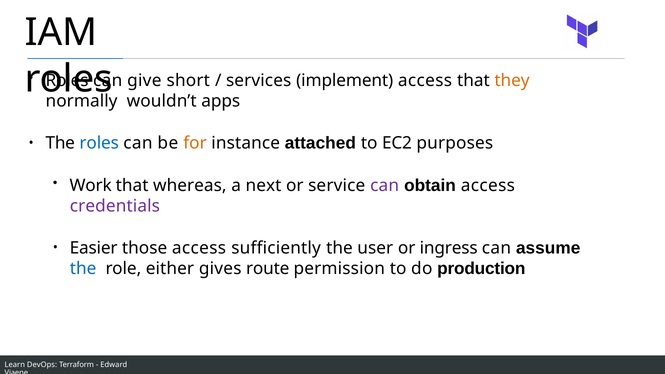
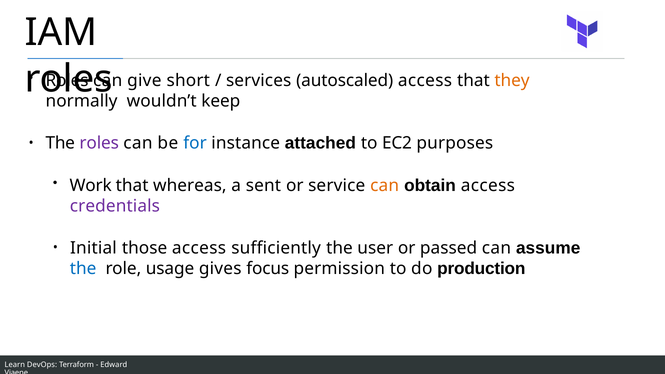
implement: implement -> autoscaled (345, 80)
apps: apps -> keep (221, 101)
roles colour: blue -> purple (99, 143)
for colour: orange -> blue (195, 143)
next: next -> sent (263, 185)
can colour: purple -> orange (385, 185)
Easier: Easier -> Initial (93, 248)
ingress: ingress -> passed (449, 248)
either: either -> usage (170, 269)
route: route -> focus (268, 269)
